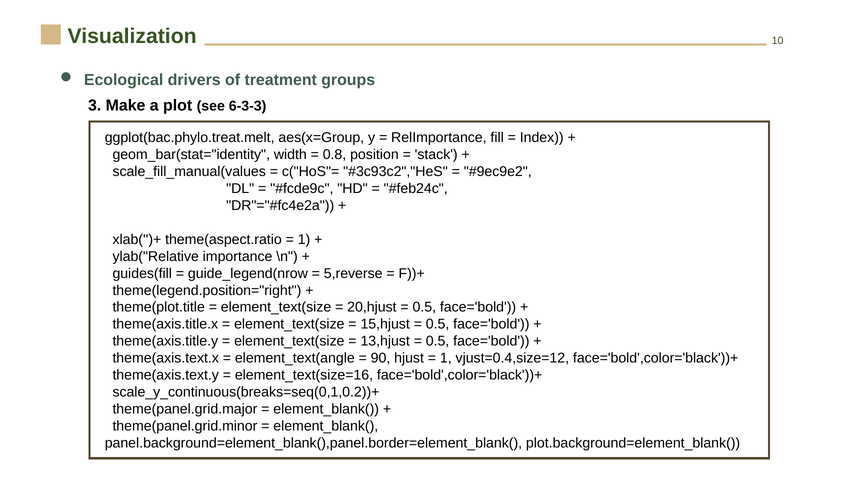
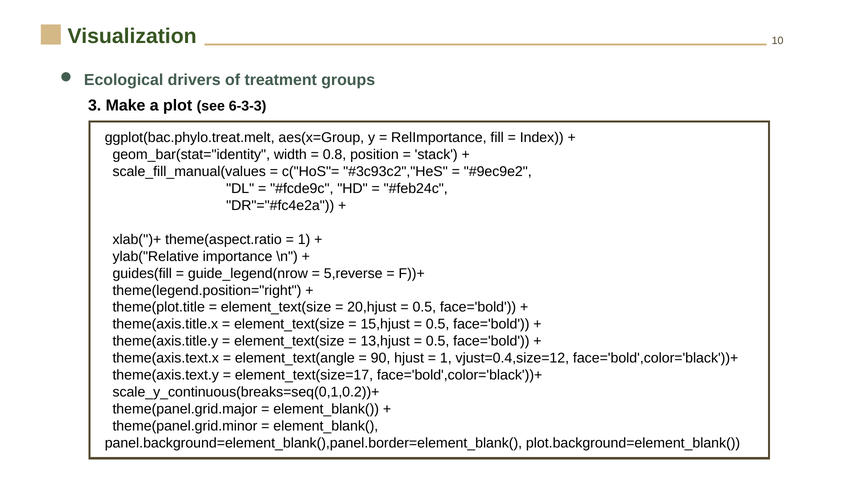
element_text(size=16: element_text(size=16 -> element_text(size=17 (304, 375)
